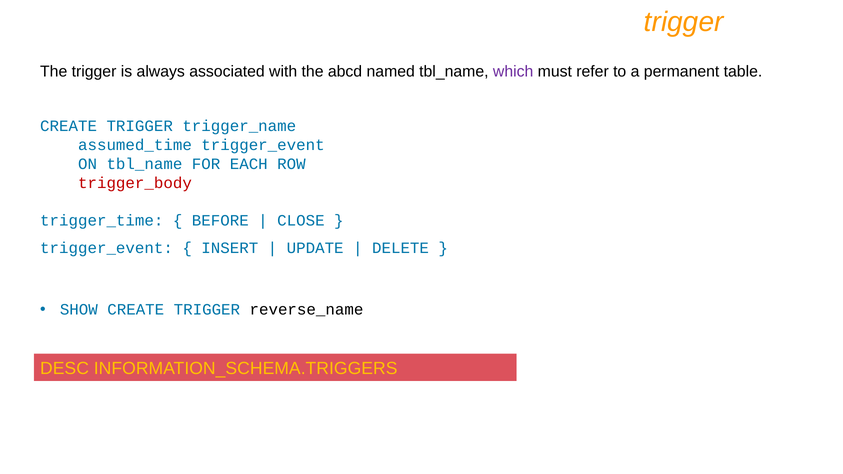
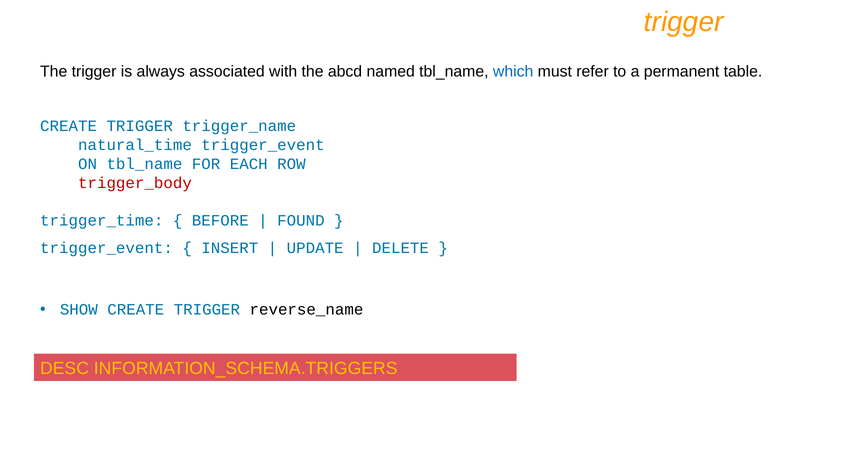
which colour: purple -> blue (513, 72)
assumed_time: assumed_time -> natural_time (135, 145)
CLOSE: CLOSE -> FOUND (301, 221)
